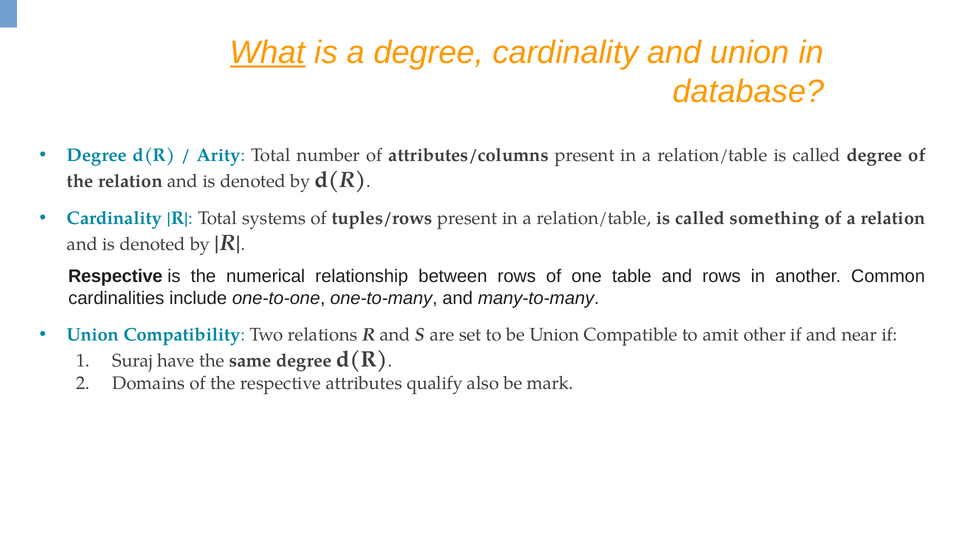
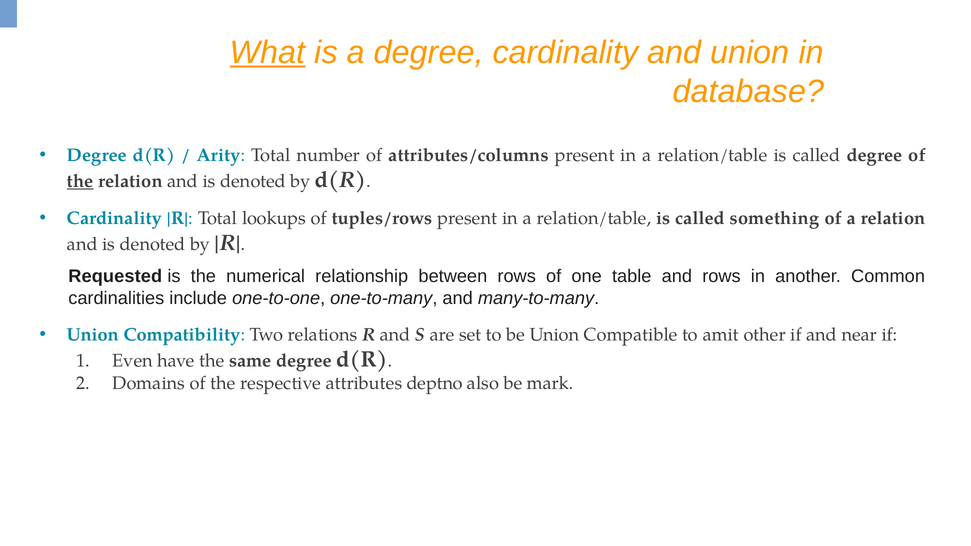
the underline: none -> present (80, 181)
systems: systems -> lookups (274, 218)
Respective: Respective -> Requested (115, 277)
Suraj: Suraj -> Even (133, 361)
qualify: qualify -> deptno (435, 383)
